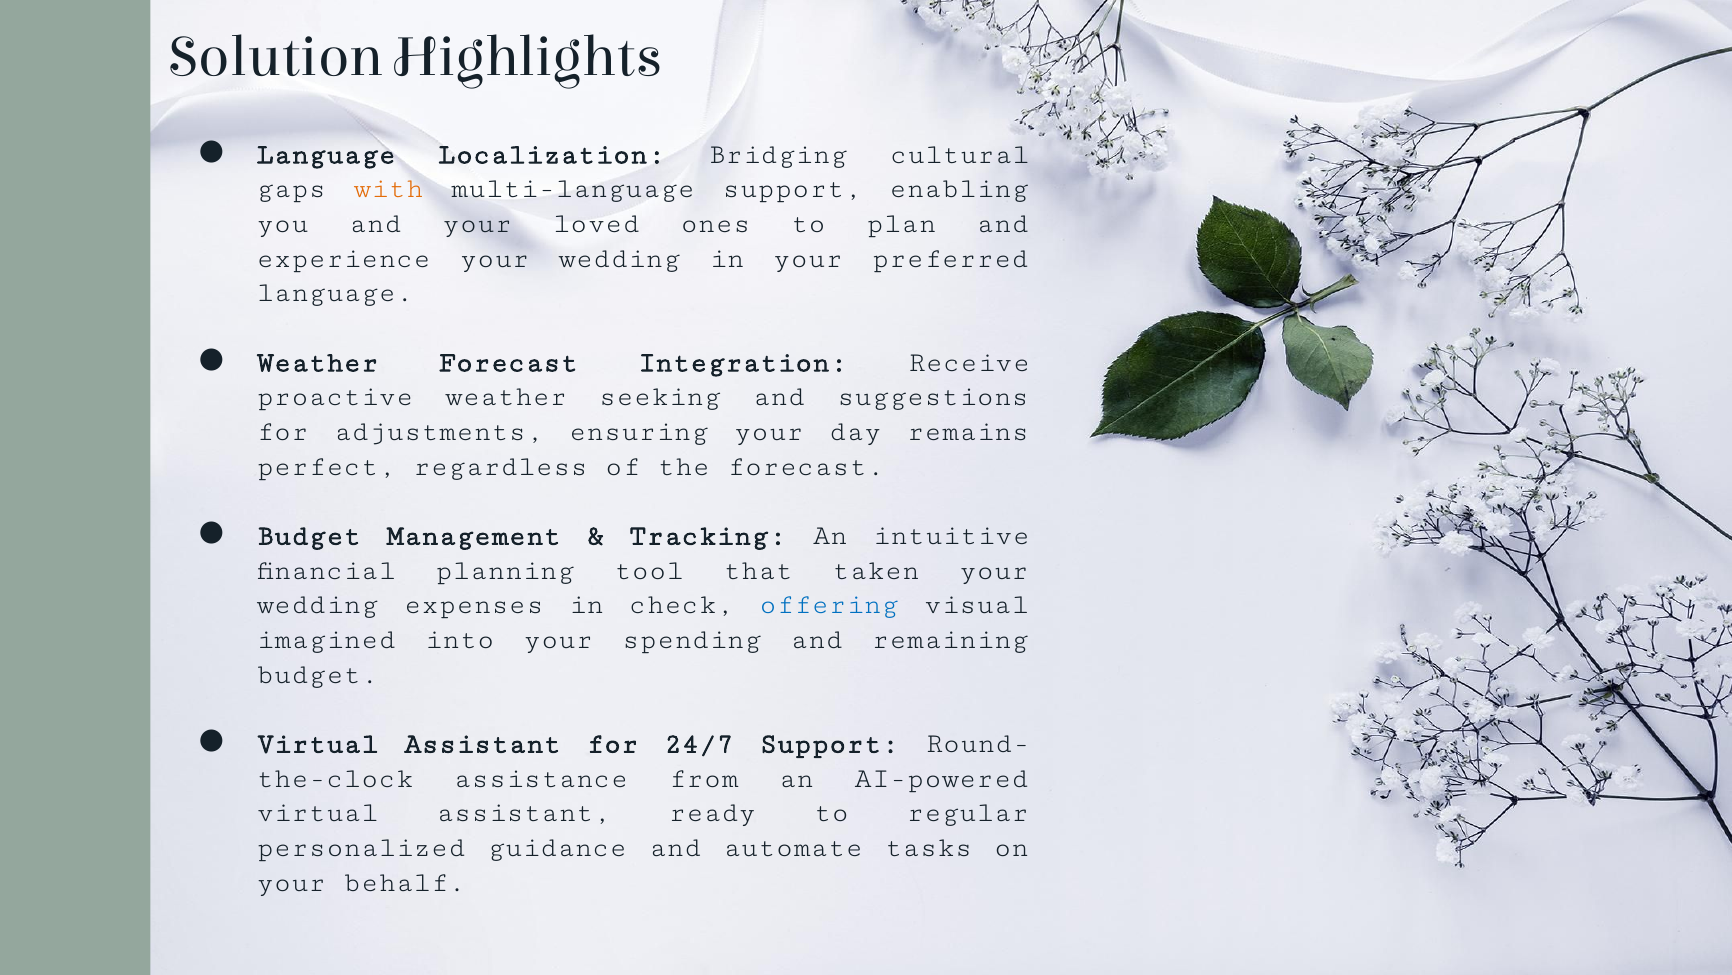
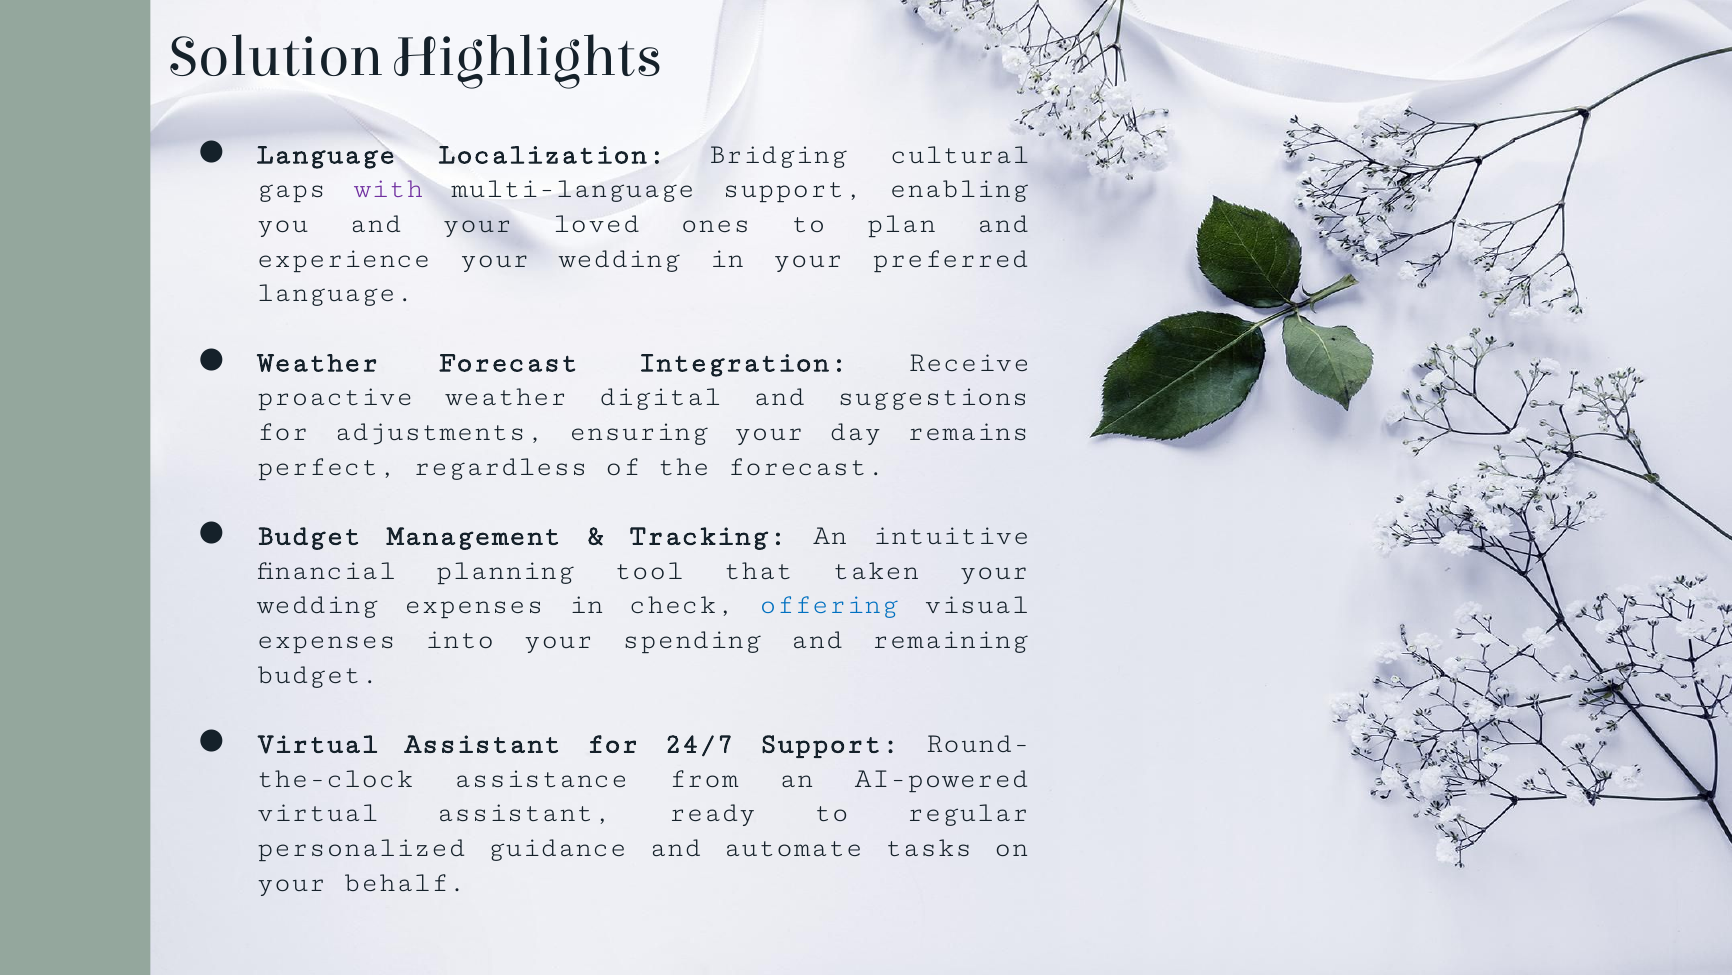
with colour: orange -> purple (389, 188)
seeking: seeking -> digital (660, 396)
imagined: imagined -> expenses (326, 638)
